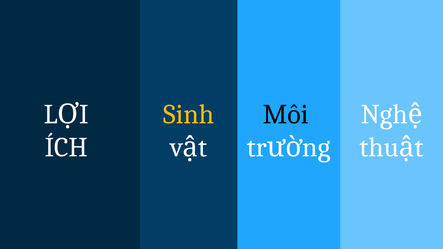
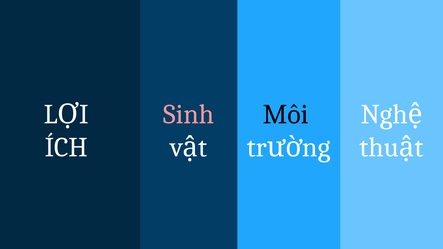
Sinh colour: yellow -> pink (189, 114)
